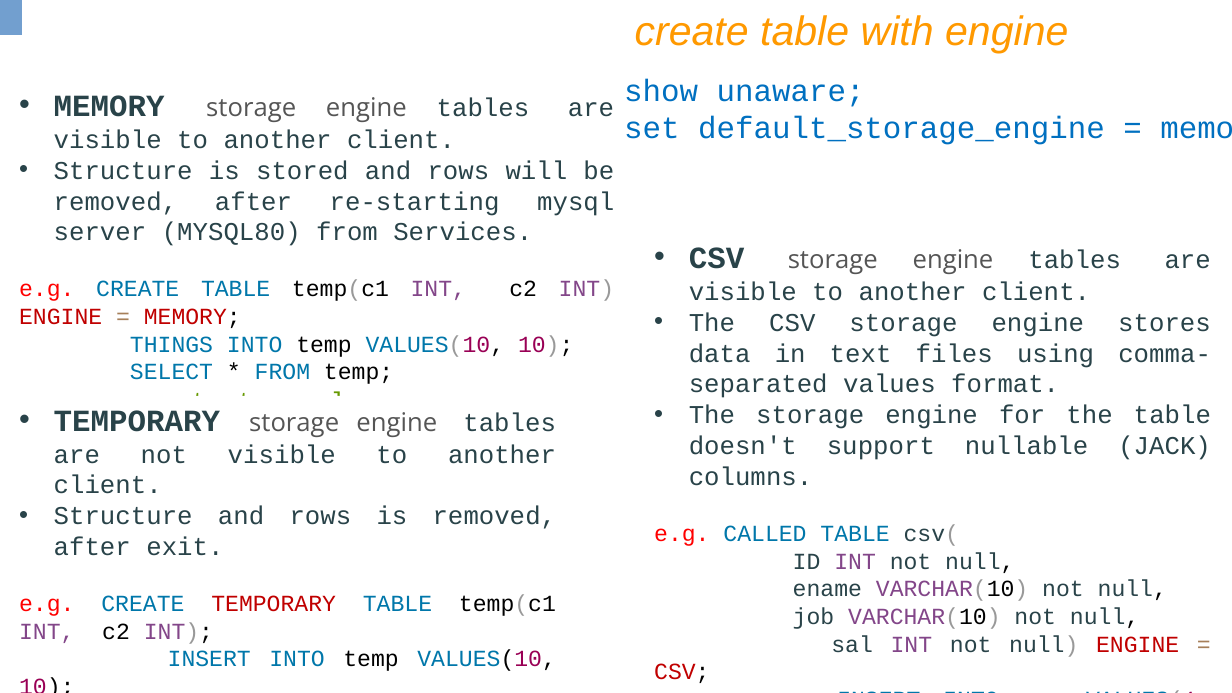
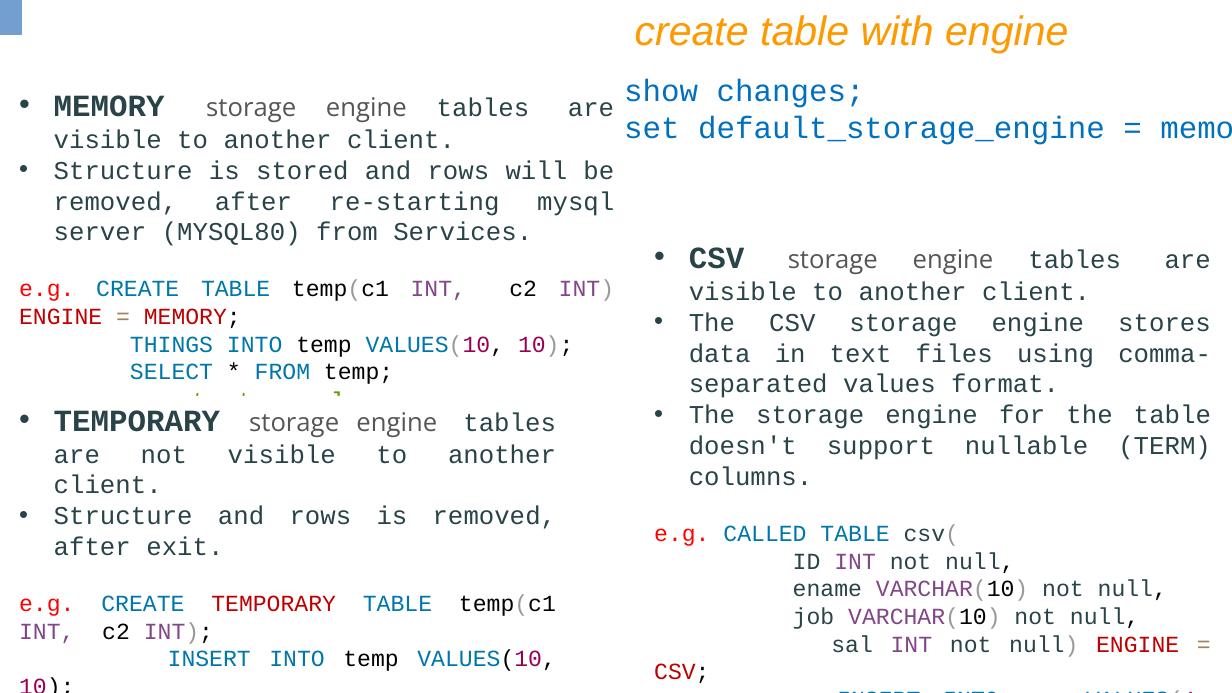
unaware: unaware -> changes (791, 91)
JACK: JACK -> TERM (1165, 446)
